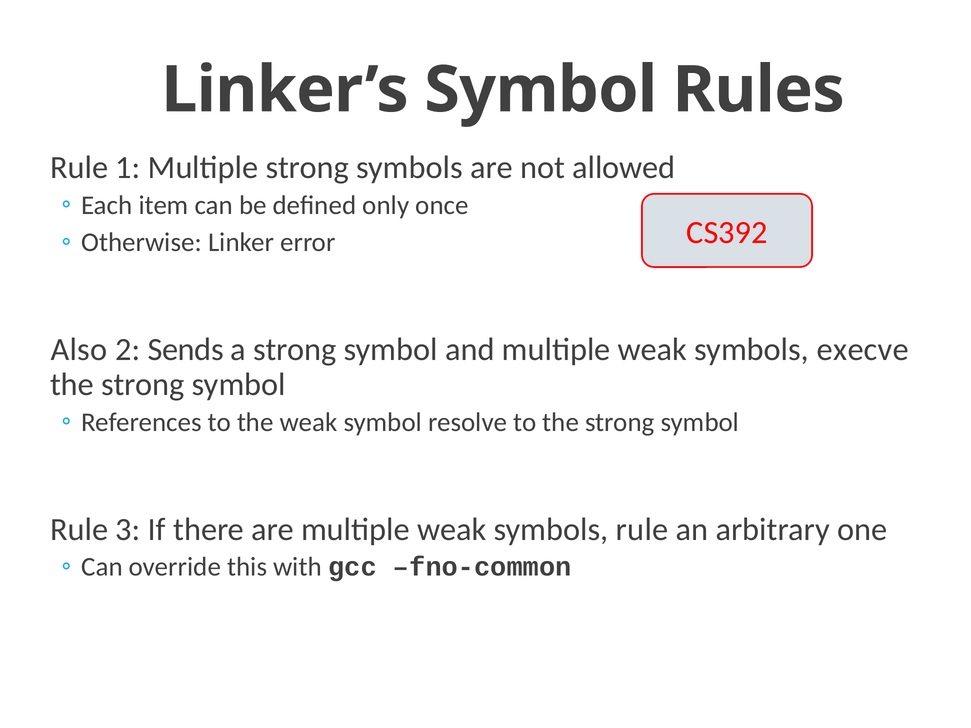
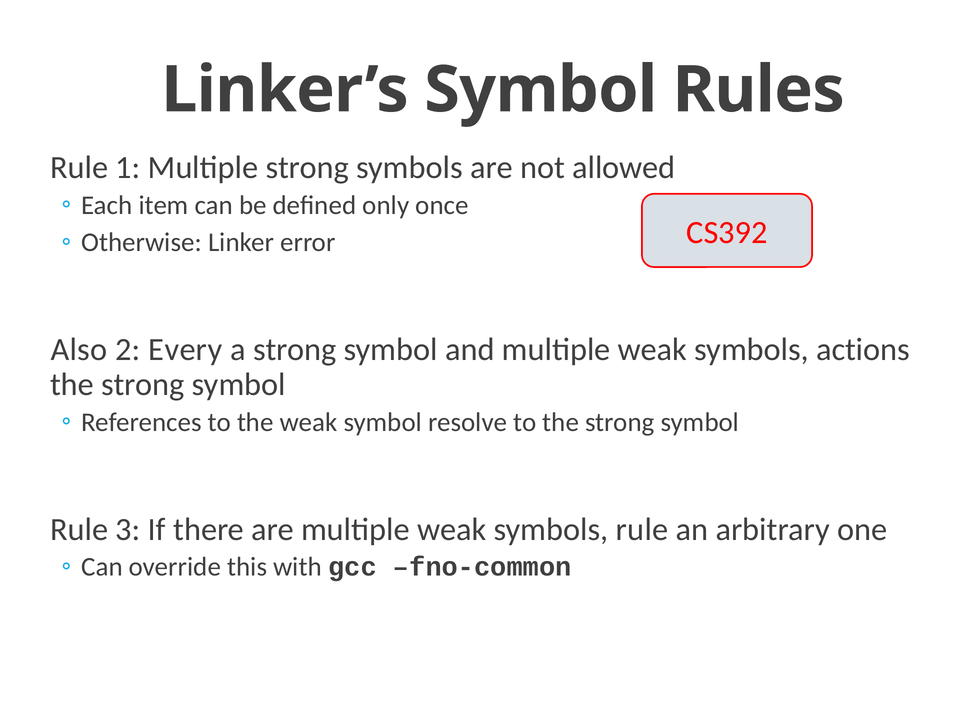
Sends: Sends -> Every (185, 350)
execve: execve -> actions (863, 350)
